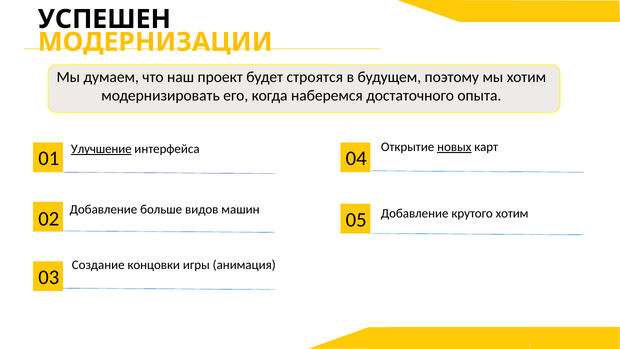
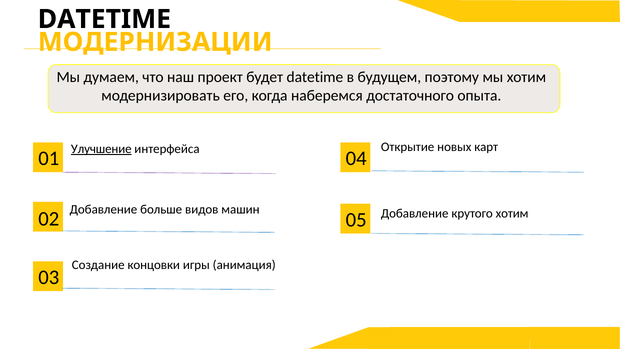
УСПЕШЕН: УСПЕШЕН -> DATETIME (104, 19)
будет строятся: строятся -> datetime (315, 77)
новых underline: present -> none (454, 147)
